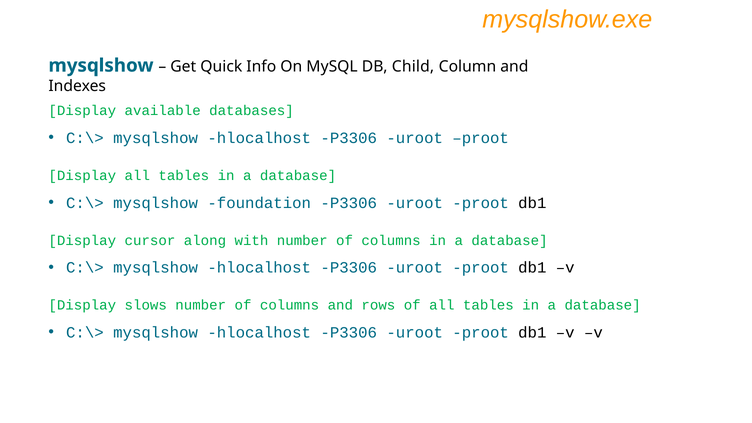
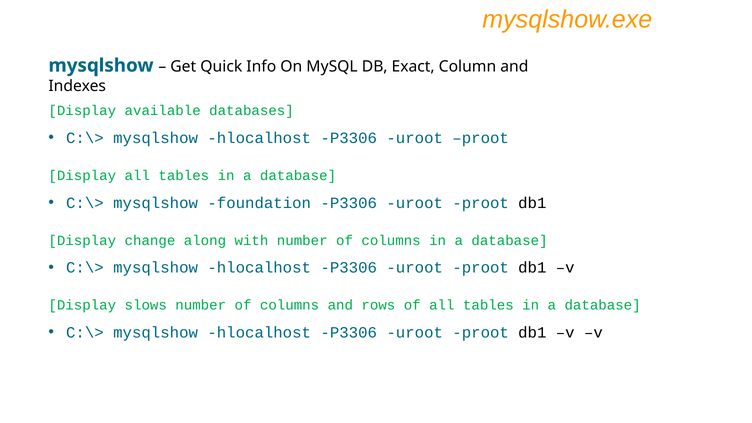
Child: Child -> Exact (413, 67)
cursor: cursor -> change (150, 240)
